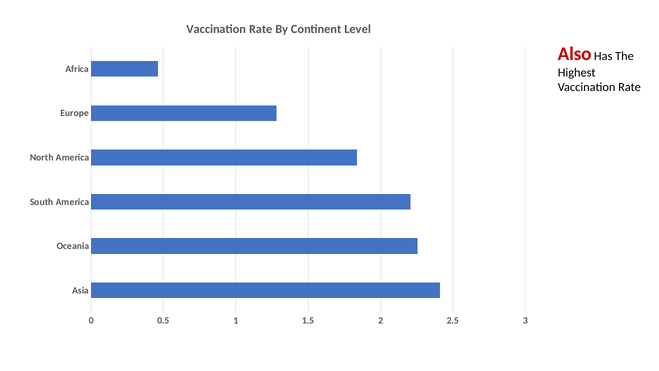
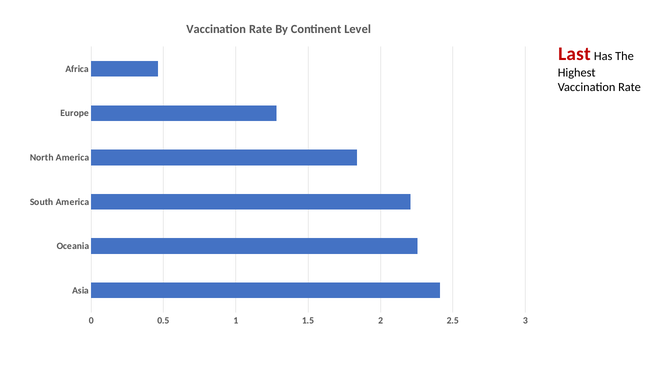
Also: Also -> Last (574, 54)
